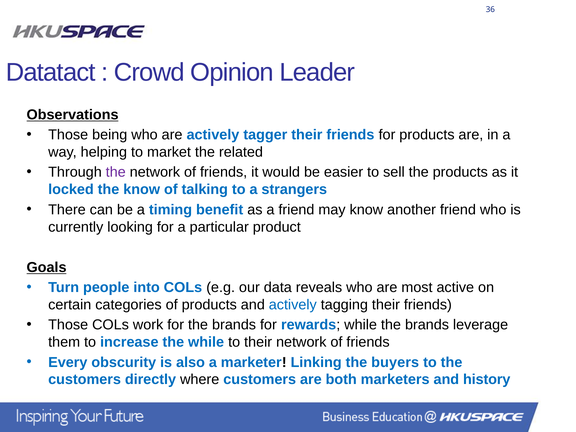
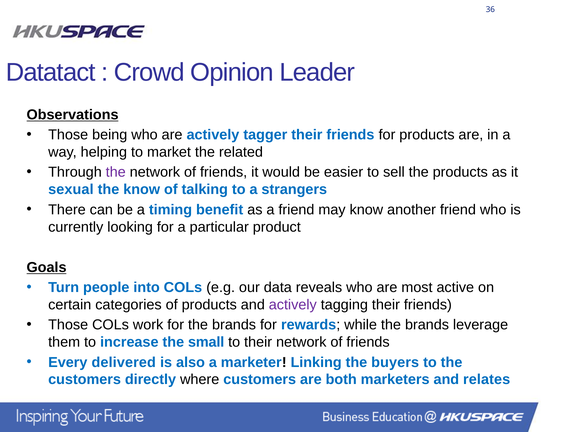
locked: locked -> sexual (71, 190)
actively colour: blue -> purple (293, 305)
the while: while -> small (206, 342)
obscurity: obscurity -> delivered (124, 362)
history: history -> relates (487, 380)
